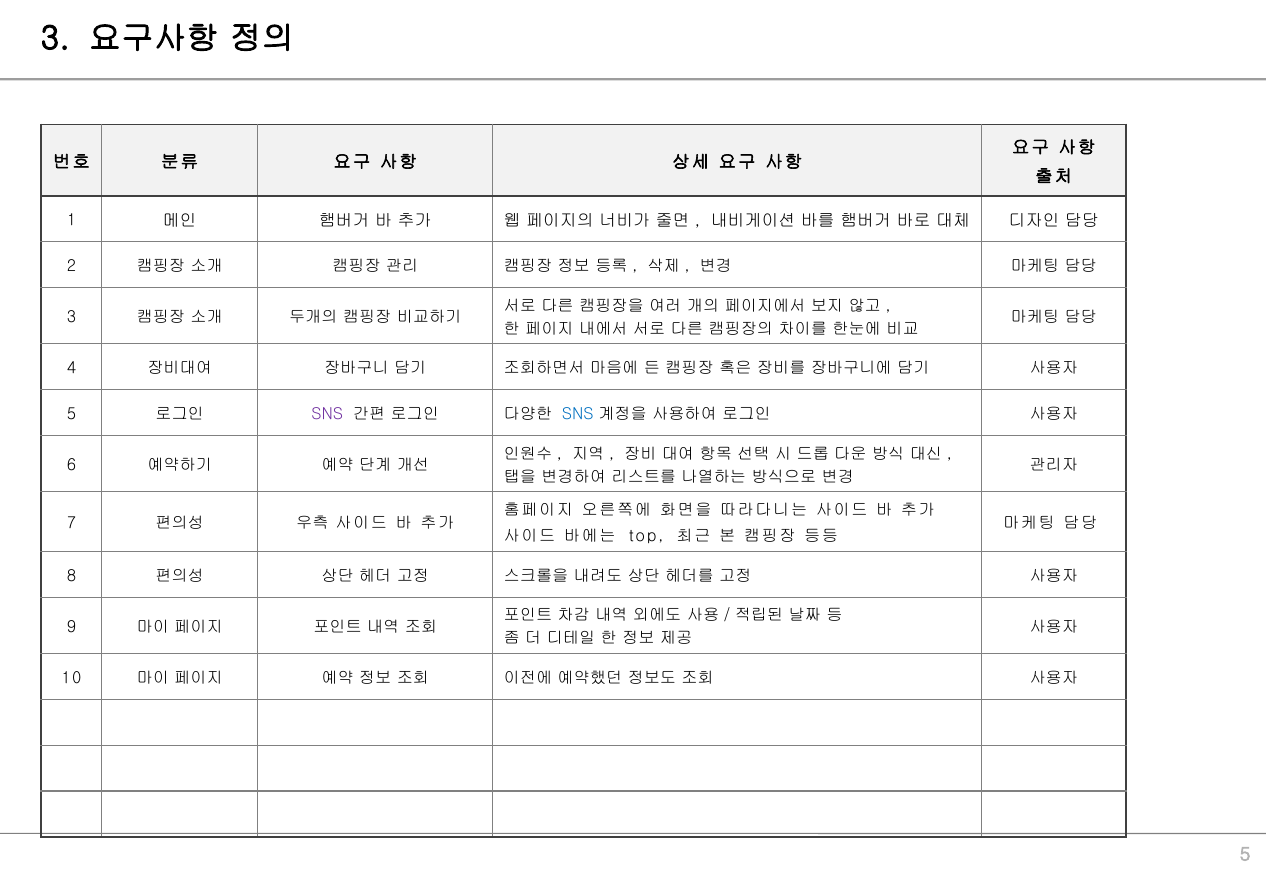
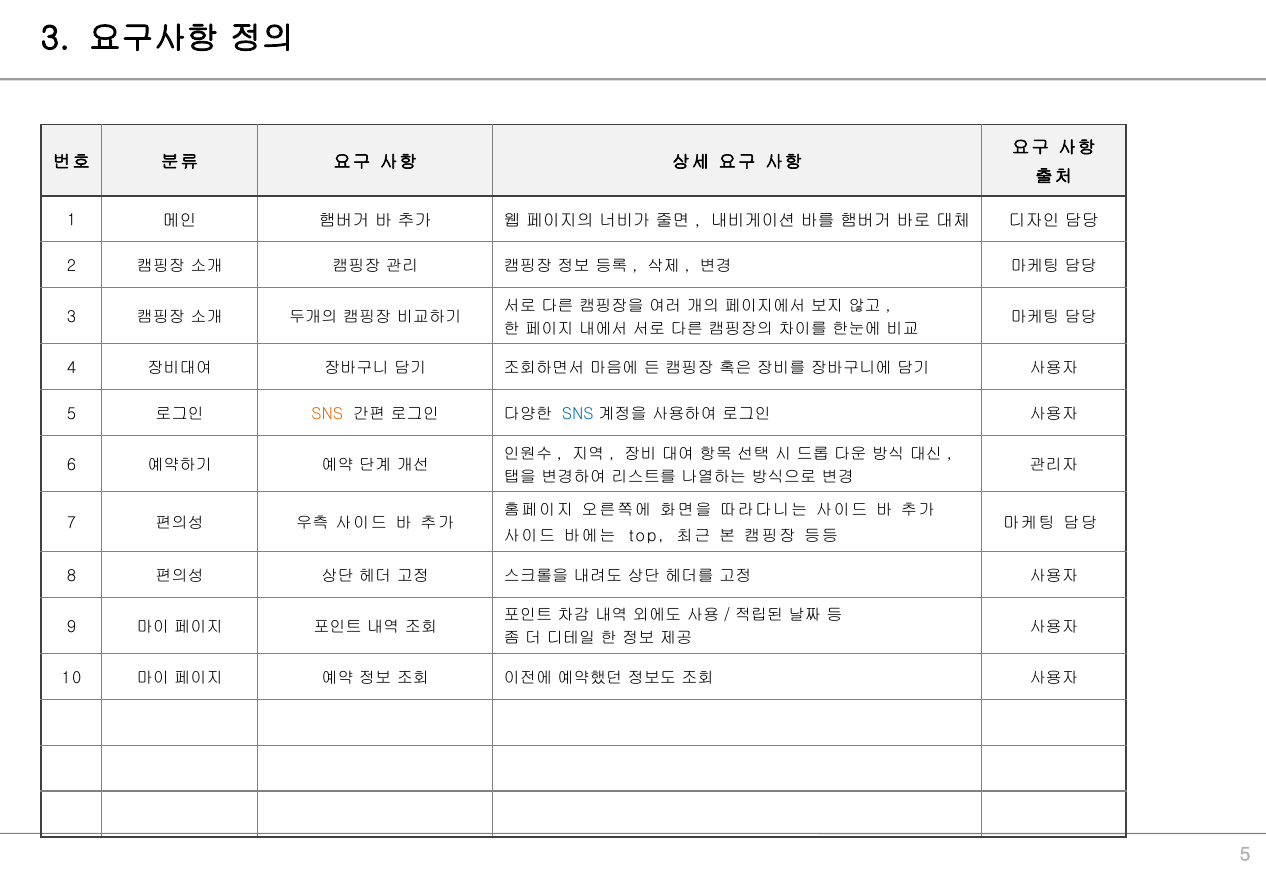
SNS colour: purple -> orange (327, 414)
